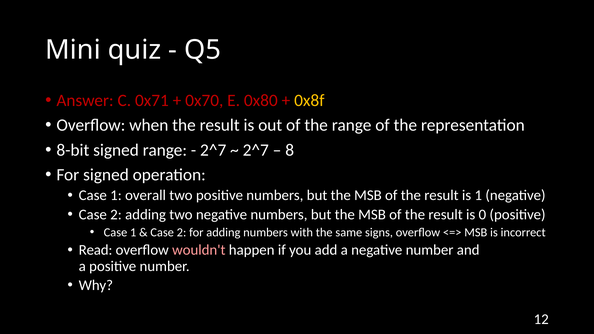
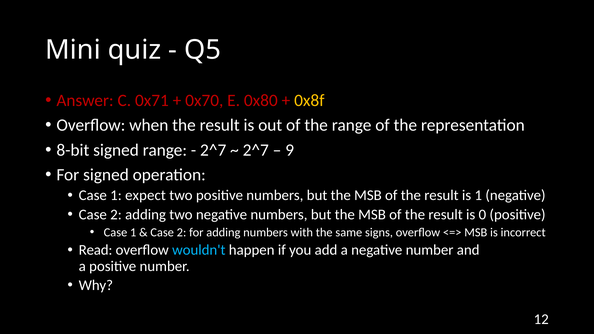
8: 8 -> 9 (290, 150)
overall: overall -> expect (145, 195)
wouldn't colour: pink -> light blue (199, 250)
